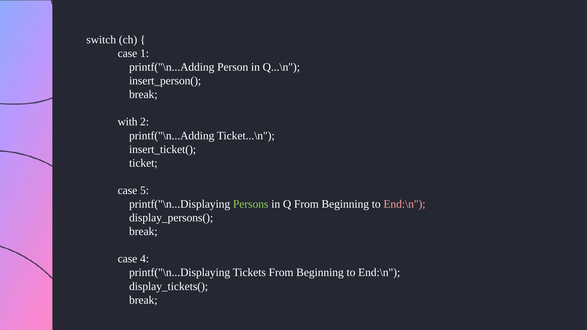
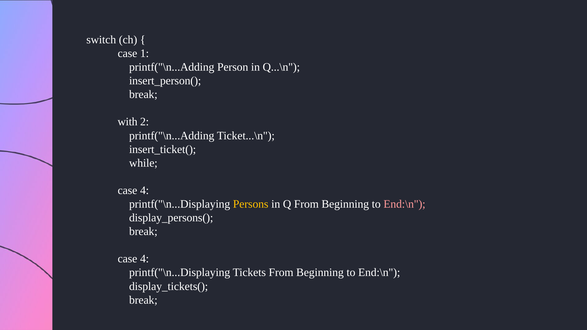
ticket: ticket -> while (143, 163)
5: 5 -> 4 (145, 190)
Persons colour: light green -> yellow (251, 204)
